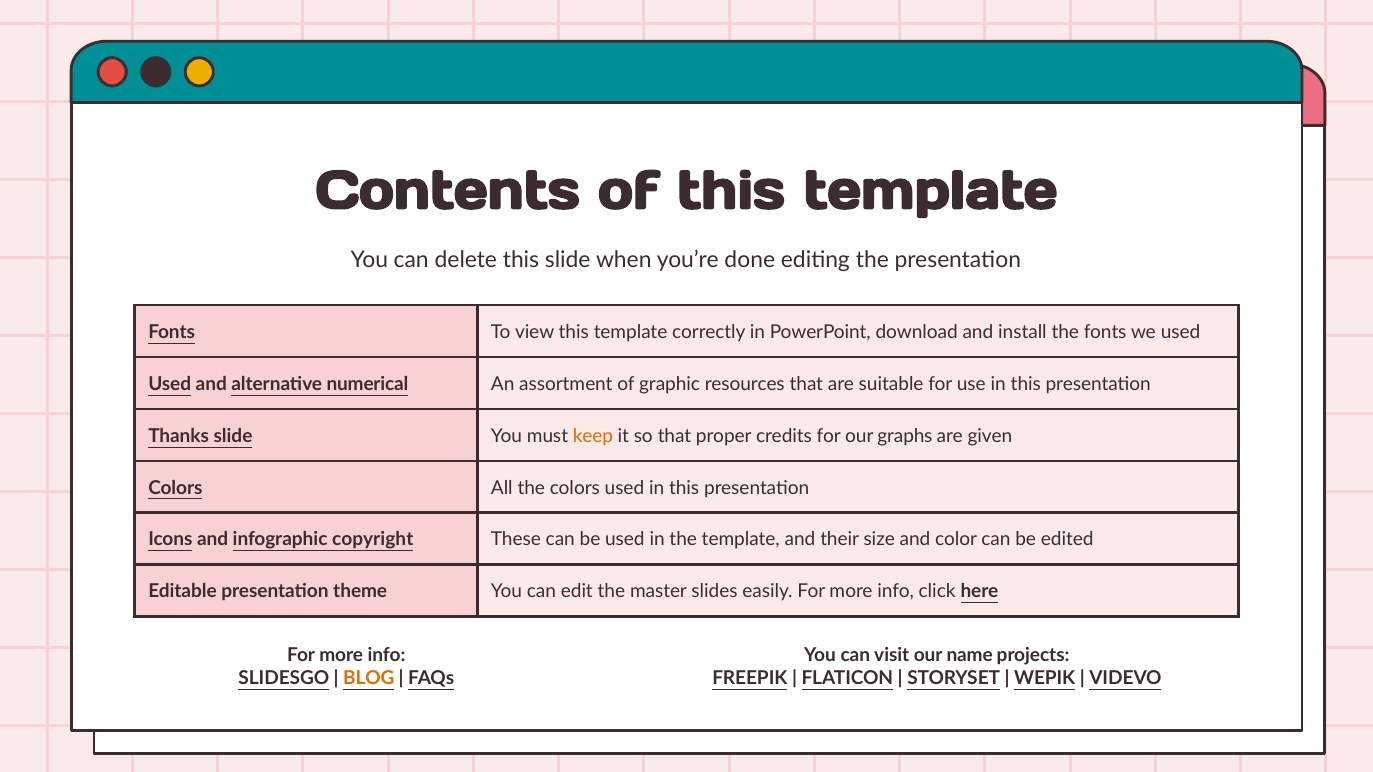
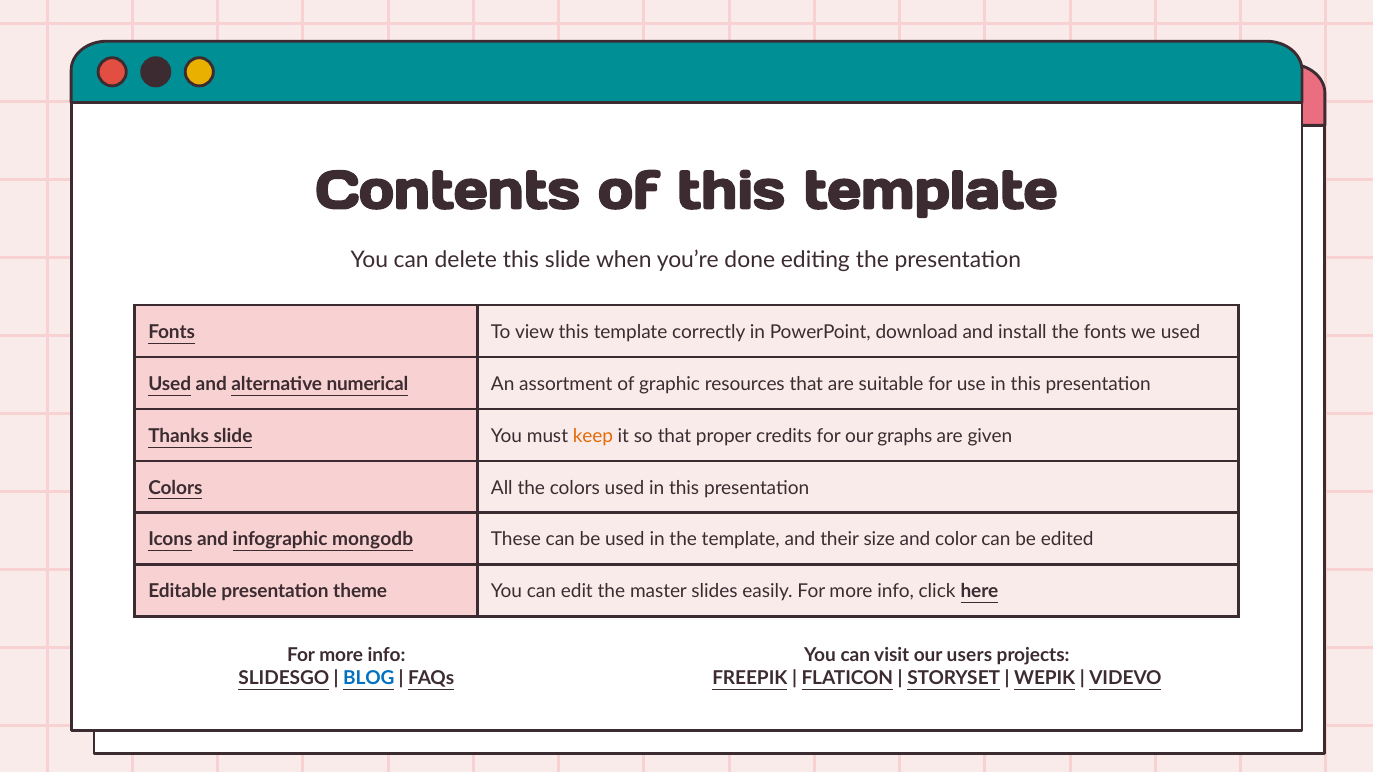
copyright: copyright -> mongodb (373, 540)
name: name -> users (969, 656)
BLOG colour: orange -> blue (369, 679)
